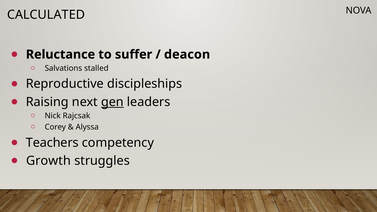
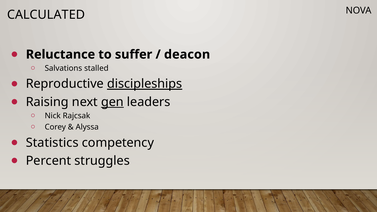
discipleships underline: none -> present (145, 84)
Teachers: Teachers -> Statistics (52, 143)
Growth: Growth -> Percent (49, 161)
